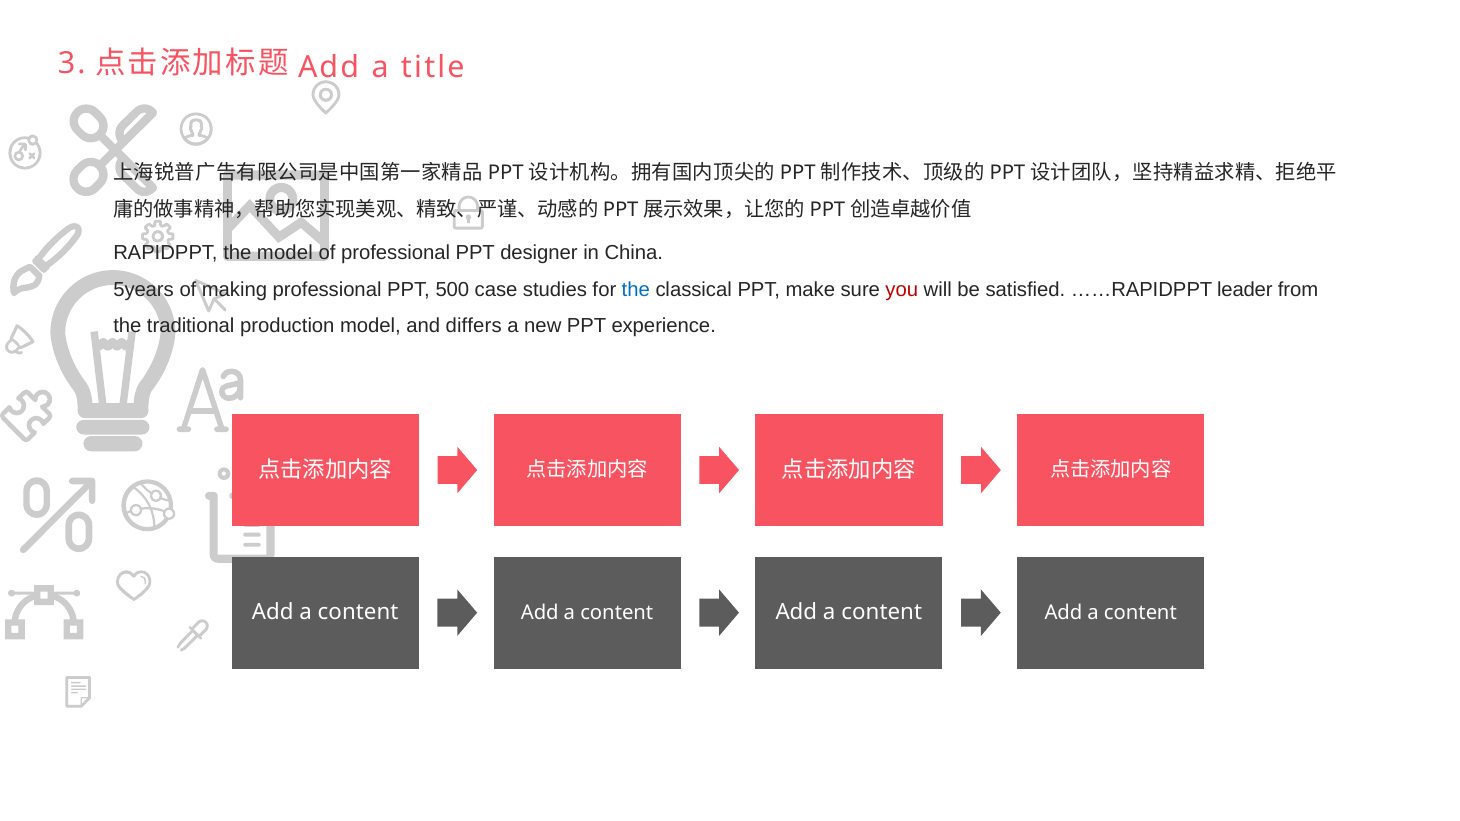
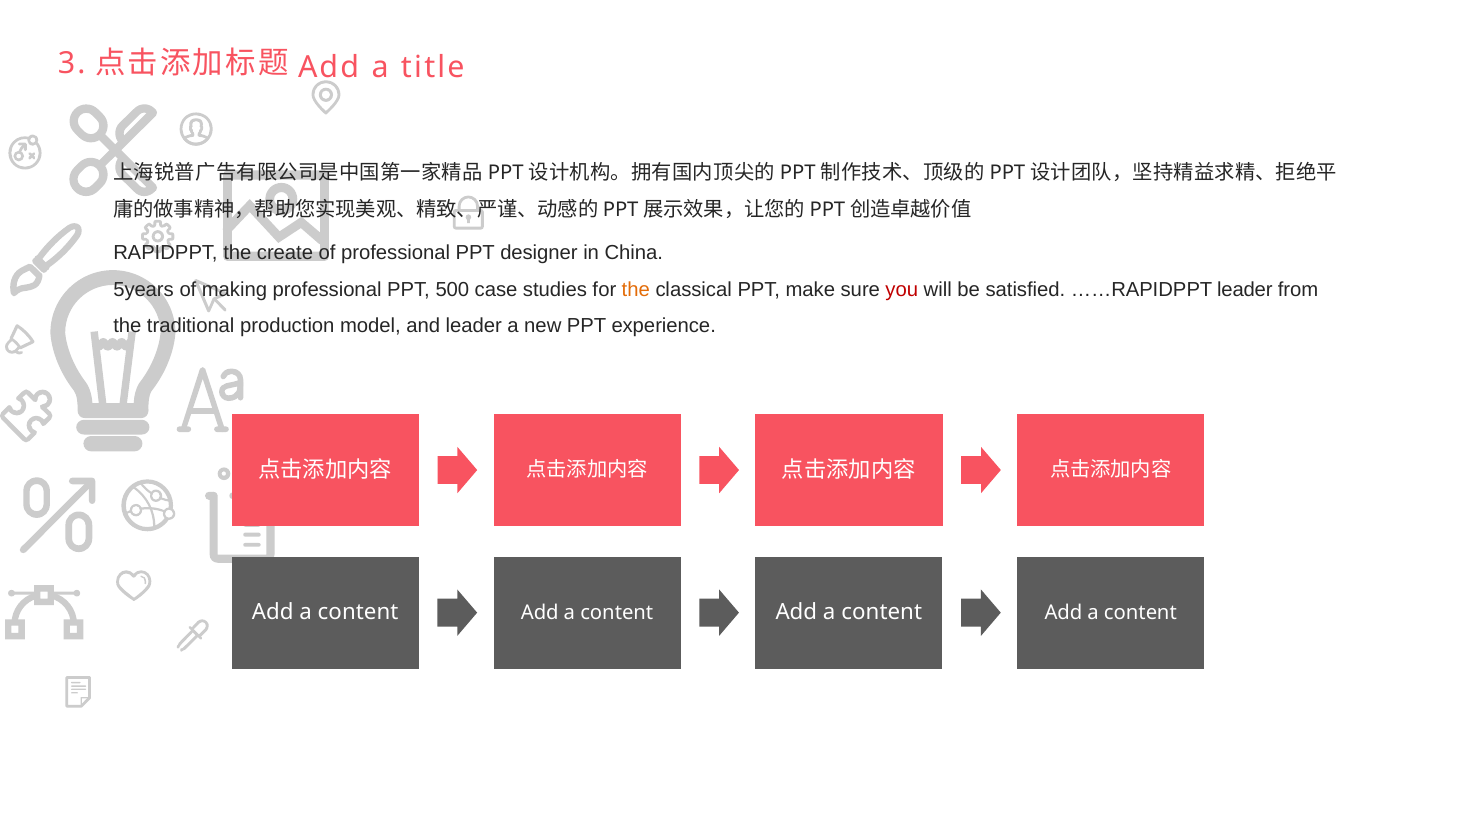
the model: model -> create (285, 253)
the colour: blue -> orange (636, 290)
and differs: differs -> leader (474, 326)
